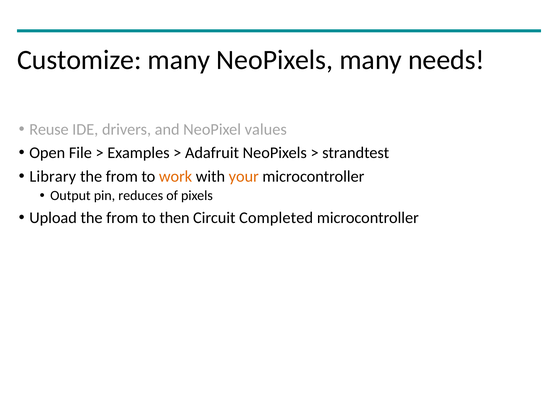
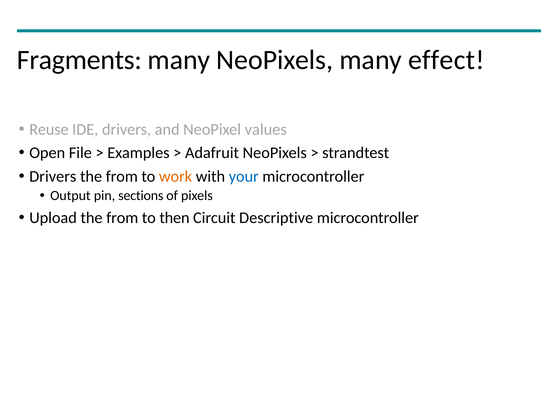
Customize: Customize -> Fragments (79, 60)
needs: needs -> effect (446, 60)
Library: Library -> Drivers (53, 176)
your colour: orange -> blue (244, 176)
reduces: reduces -> sections (141, 195)
Completed: Completed -> Descriptive (276, 218)
